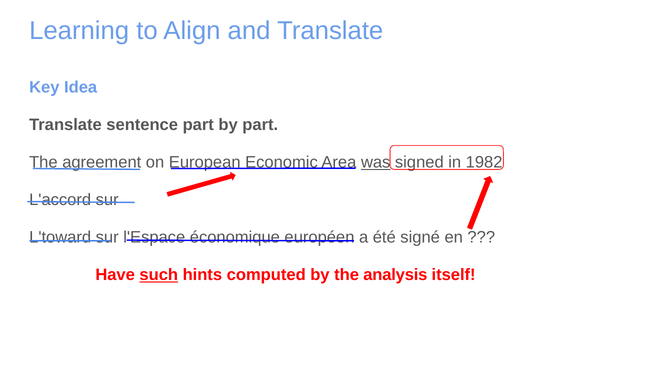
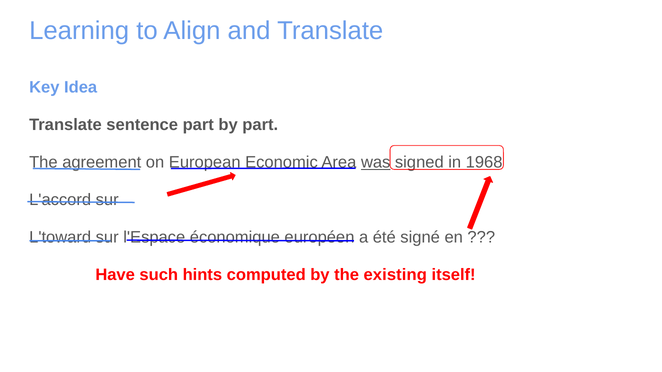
1982: 1982 -> 1968 (484, 163)
such underline: present -> none (159, 275)
analysis: analysis -> existing (395, 275)
